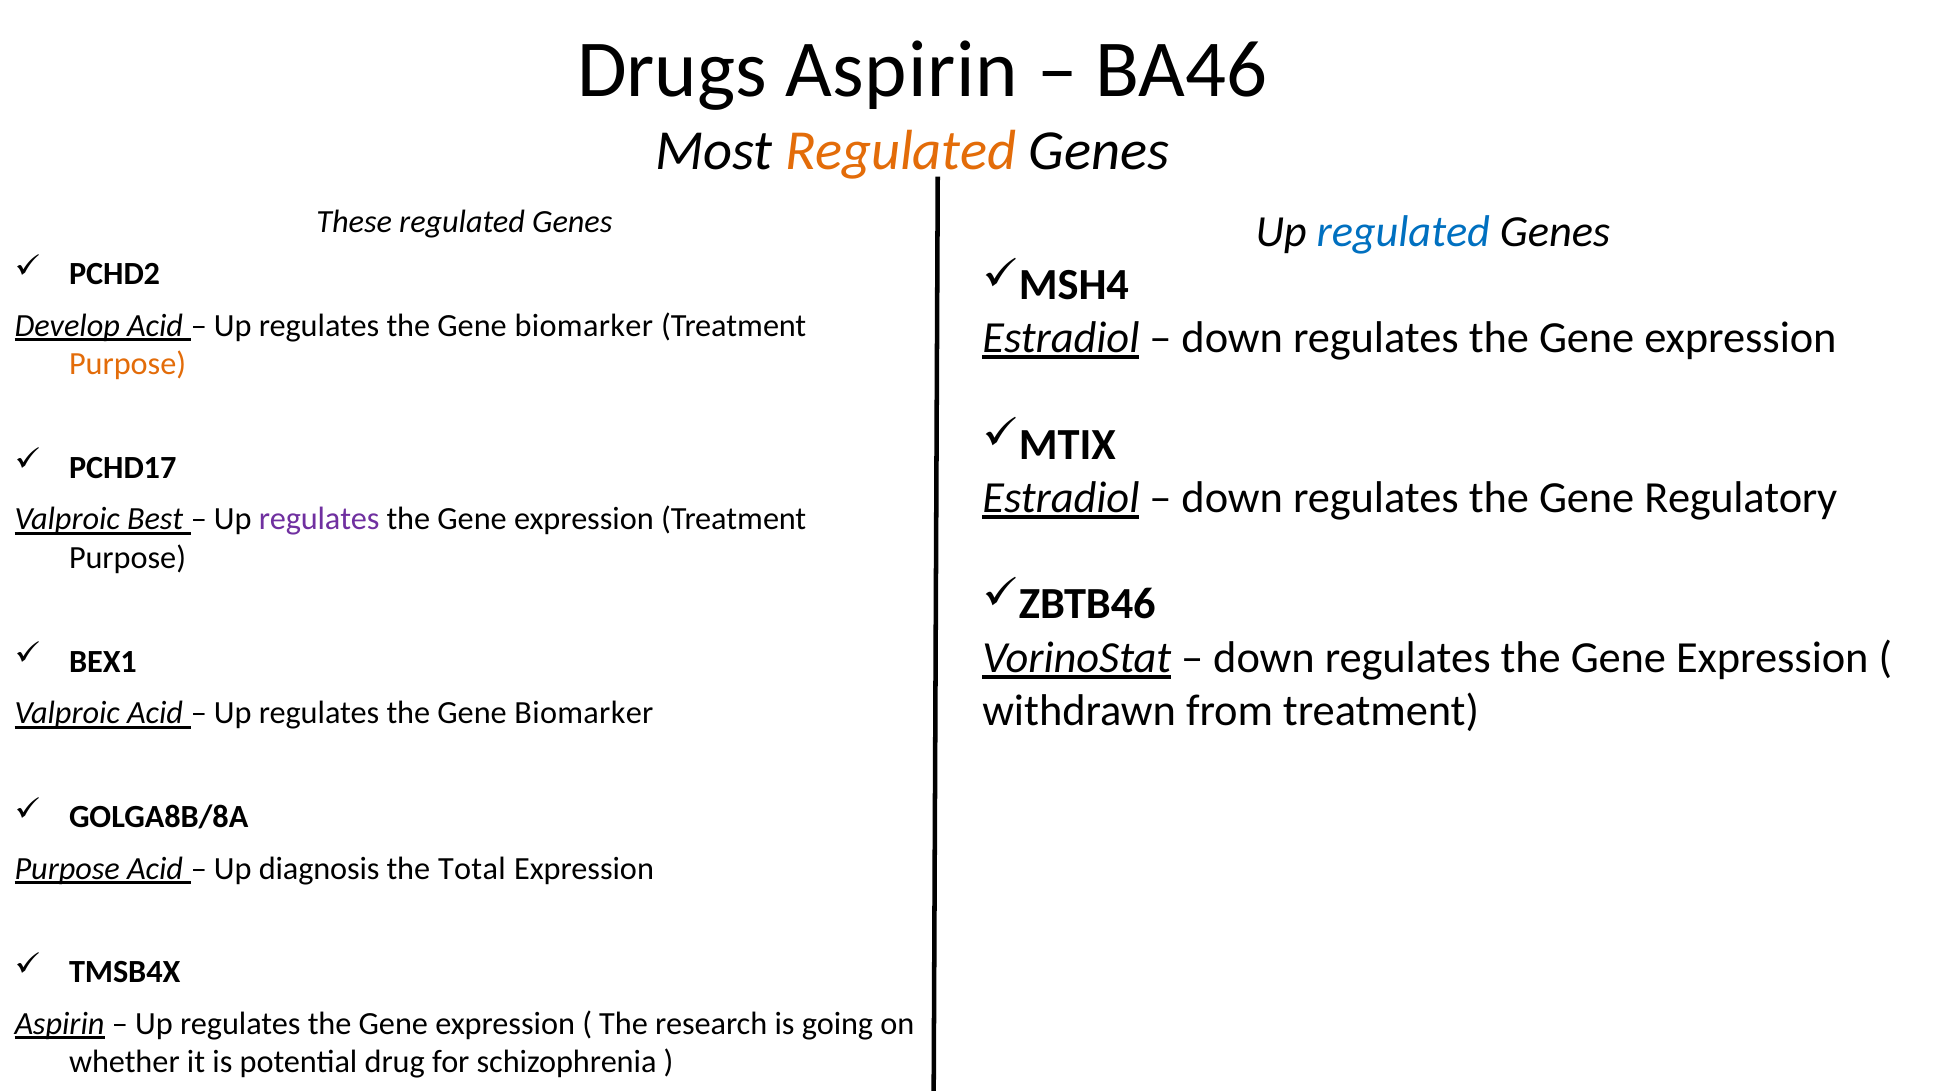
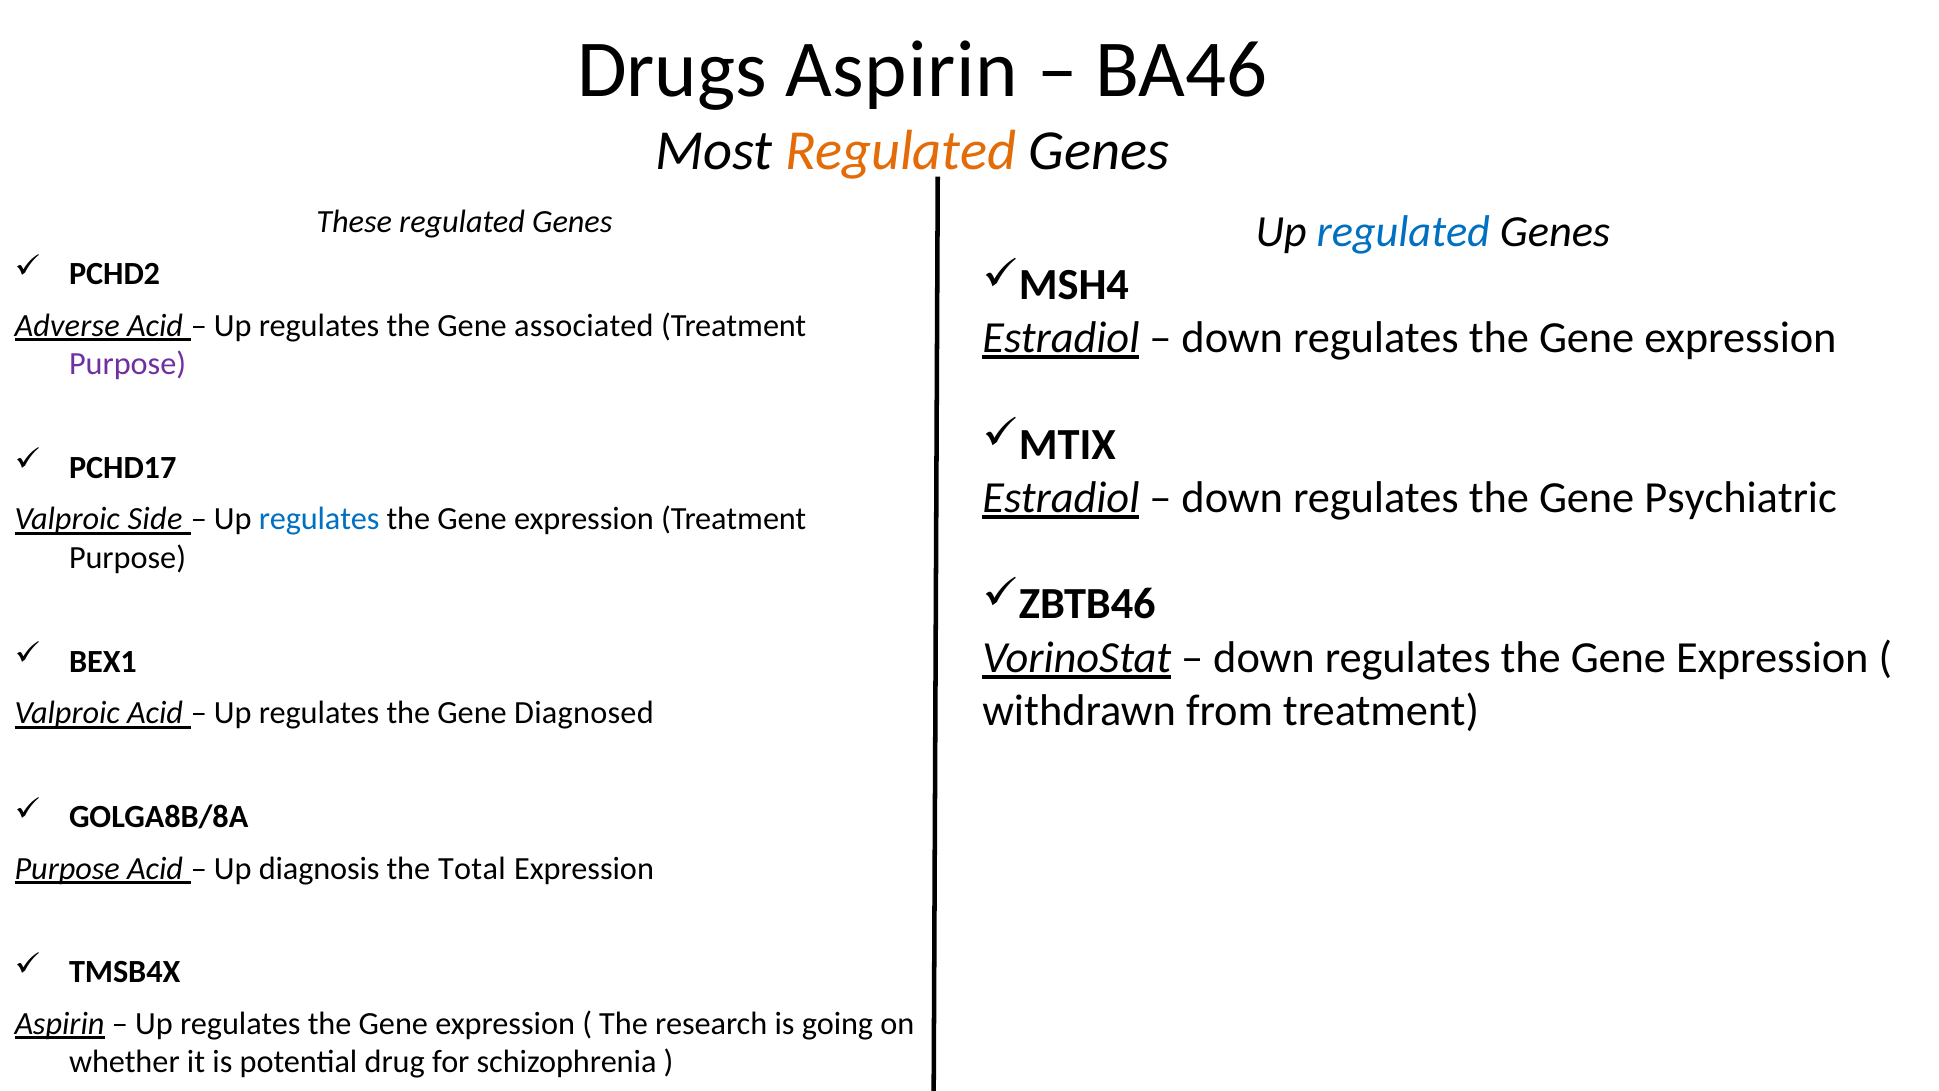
Develop: Develop -> Adverse (67, 325)
biomarker: biomarker -> associated (584, 325)
Purpose colour: orange -> purple (128, 364)
Regulatory: Regulatory -> Psychiatric (1741, 498)
Best: Best -> Side (155, 519)
regulates colour: purple -> blue (319, 519)
Biomarker: Biomarker -> Diagnosed (584, 713)
